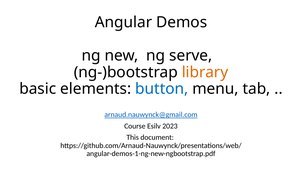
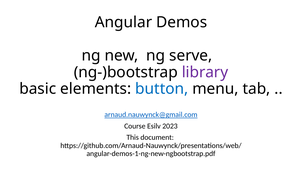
library colour: orange -> purple (205, 72)
